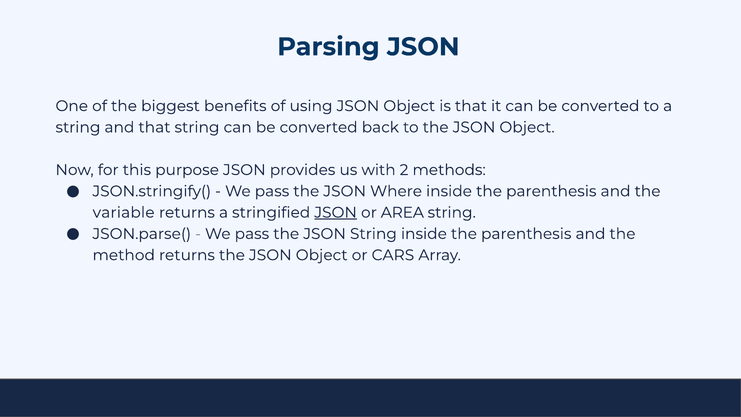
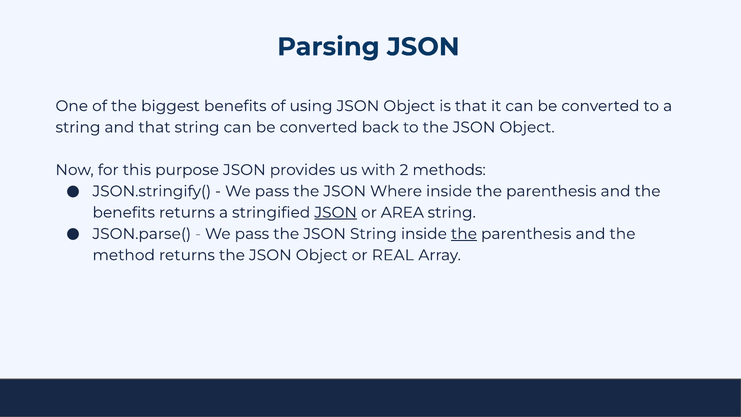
variable: variable -> benefits (124, 212)
the underline: none -> present (464, 234)
CARS: CARS -> REAL (393, 255)
